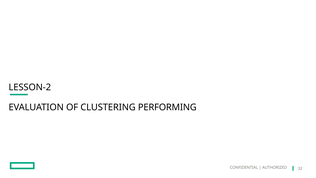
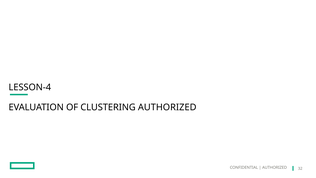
LESSON-2: LESSON-2 -> LESSON-4 (30, 87)
CLUSTERING PERFORMING: PERFORMING -> AUTHORIZED (167, 107)
